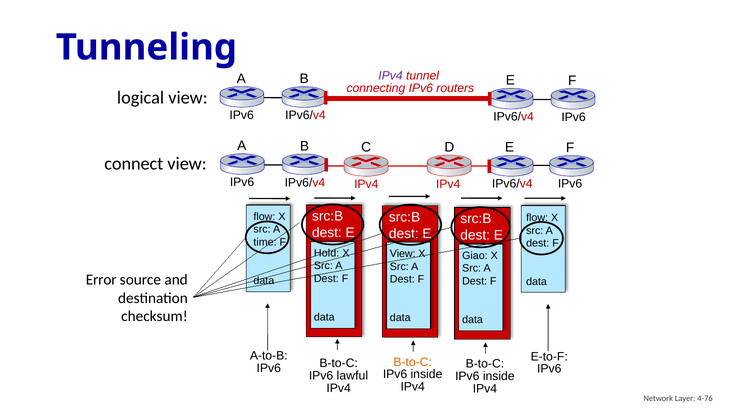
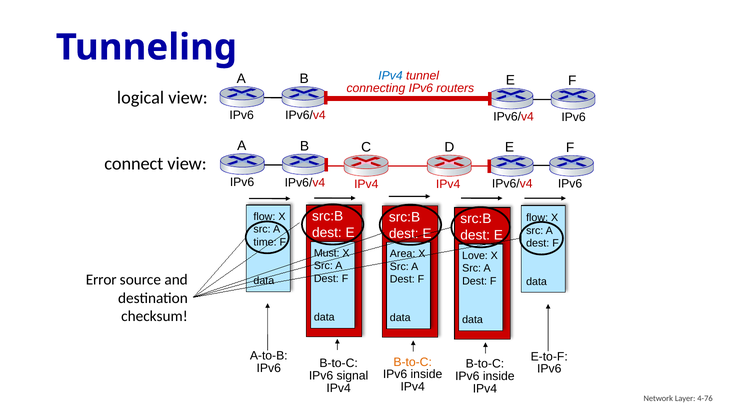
IPv4 colour: purple -> blue (391, 76)
Hold: Hold -> Must (327, 253)
View: View -> Area (403, 254)
Giao: Giao -> Love (475, 255)
lawful: lawful -> signal (352, 375)
